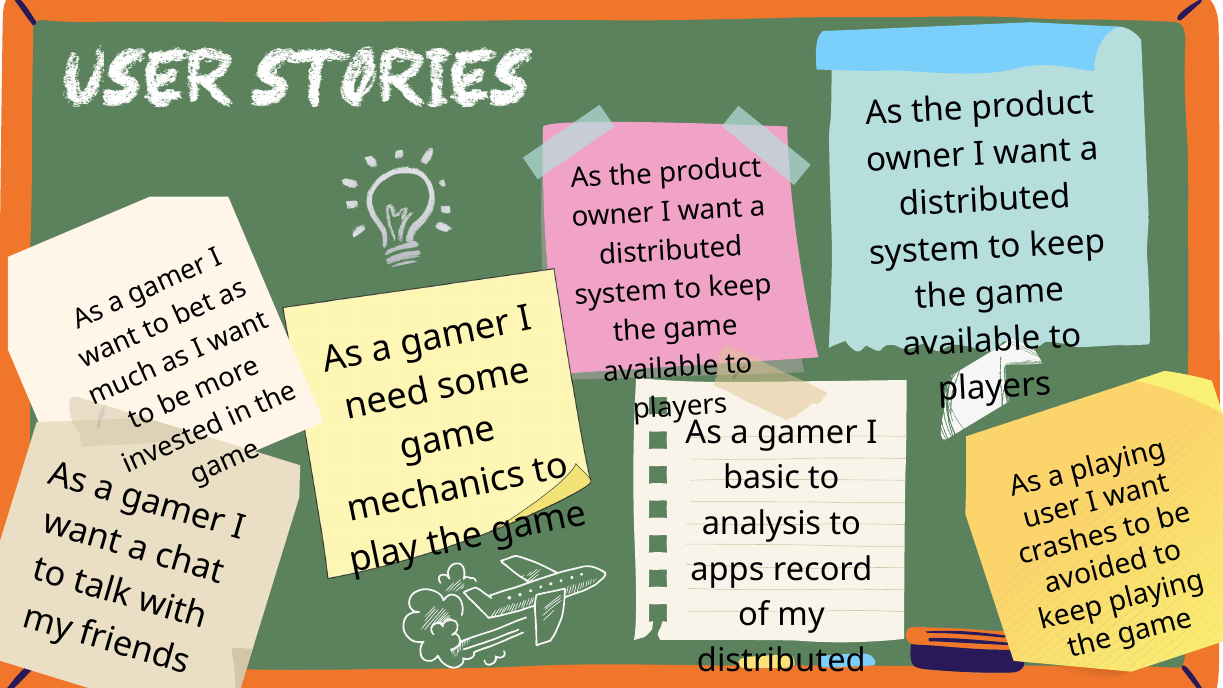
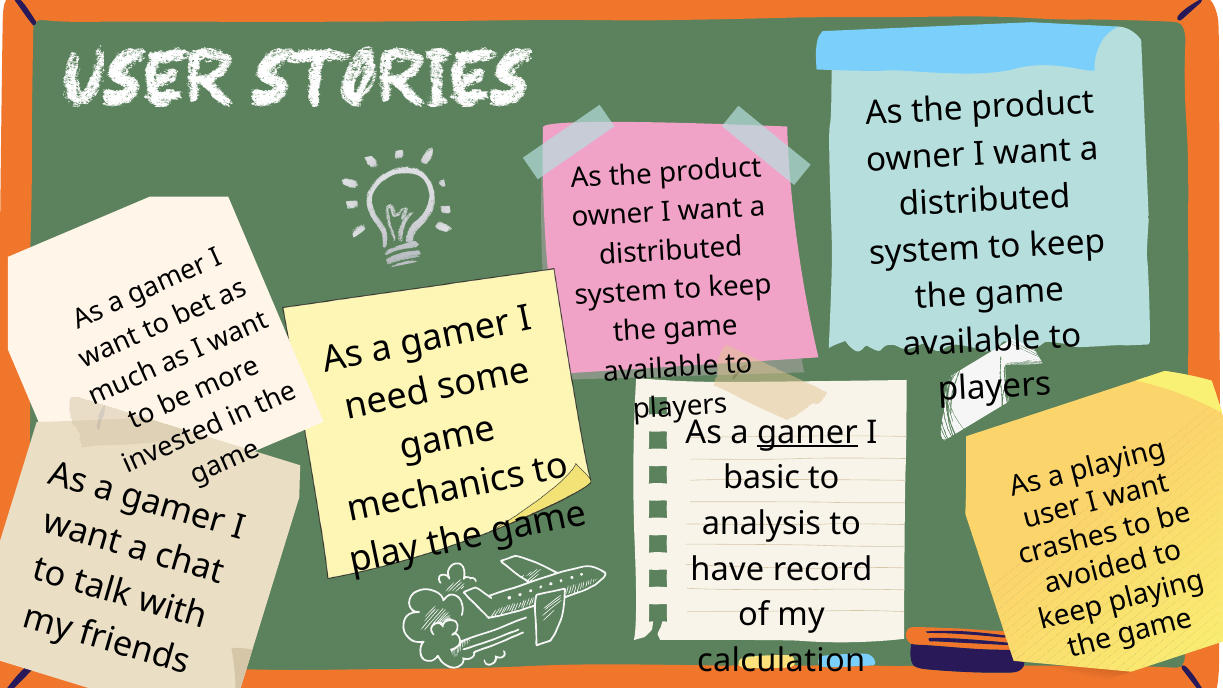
gamer underline: none -> present (807, 432)
apps: apps -> have (727, 569)
distributed: distributed -> calculation (781, 661)
